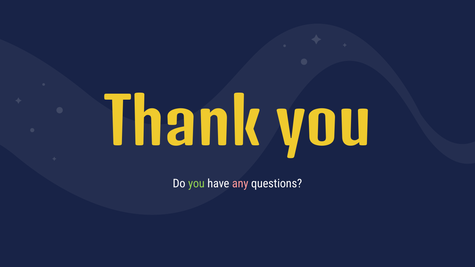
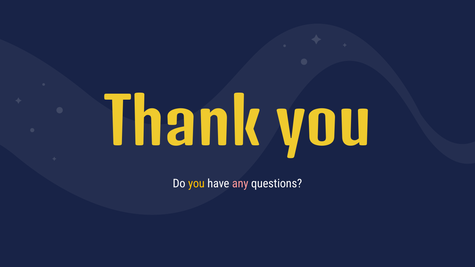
you colour: light green -> yellow (196, 184)
